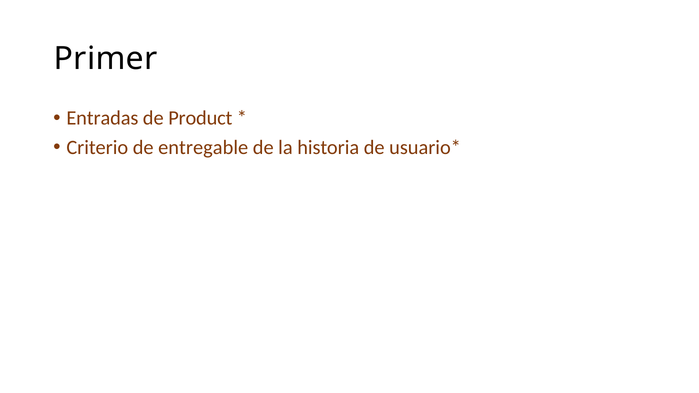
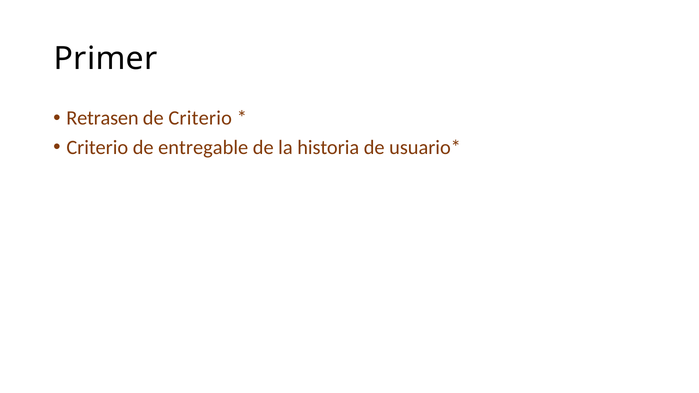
Entradas: Entradas -> Retrasen (102, 118)
de Product: Product -> Criterio (200, 118)
